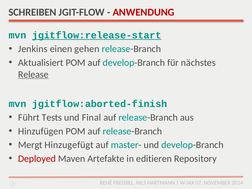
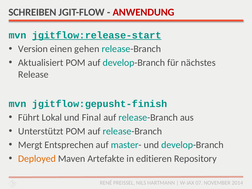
Jenkins: Jenkins -> Version (33, 49)
Release underline: present -> none (33, 74)
jgitflow:aborted-finish: jgitflow:aborted-finish -> jgitflow:gepusht-finish (100, 104)
Tests: Tests -> Lokal (52, 117)
Hinzufügen: Hinzufügen -> Unterstützt (41, 131)
Hinzugefügt: Hinzugefügt -> Entsprechen (69, 145)
Deployed colour: red -> orange (37, 159)
